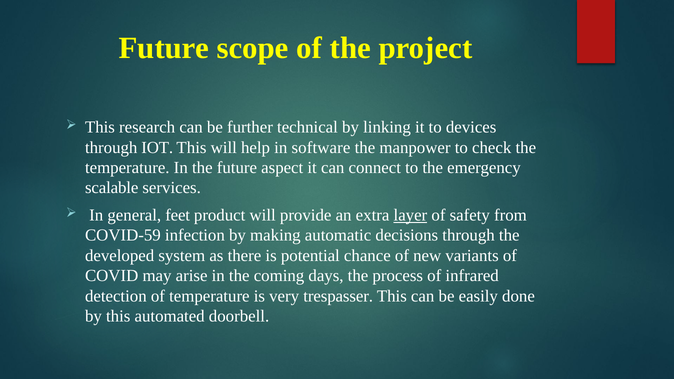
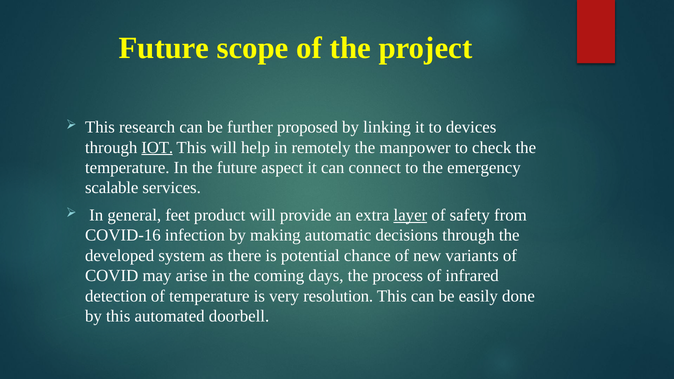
technical: technical -> proposed (308, 127)
IOT underline: none -> present (157, 148)
software: software -> remotely (321, 148)
COVID-59: COVID-59 -> COVID-16 (123, 235)
trespasser: trespasser -> resolution (338, 296)
